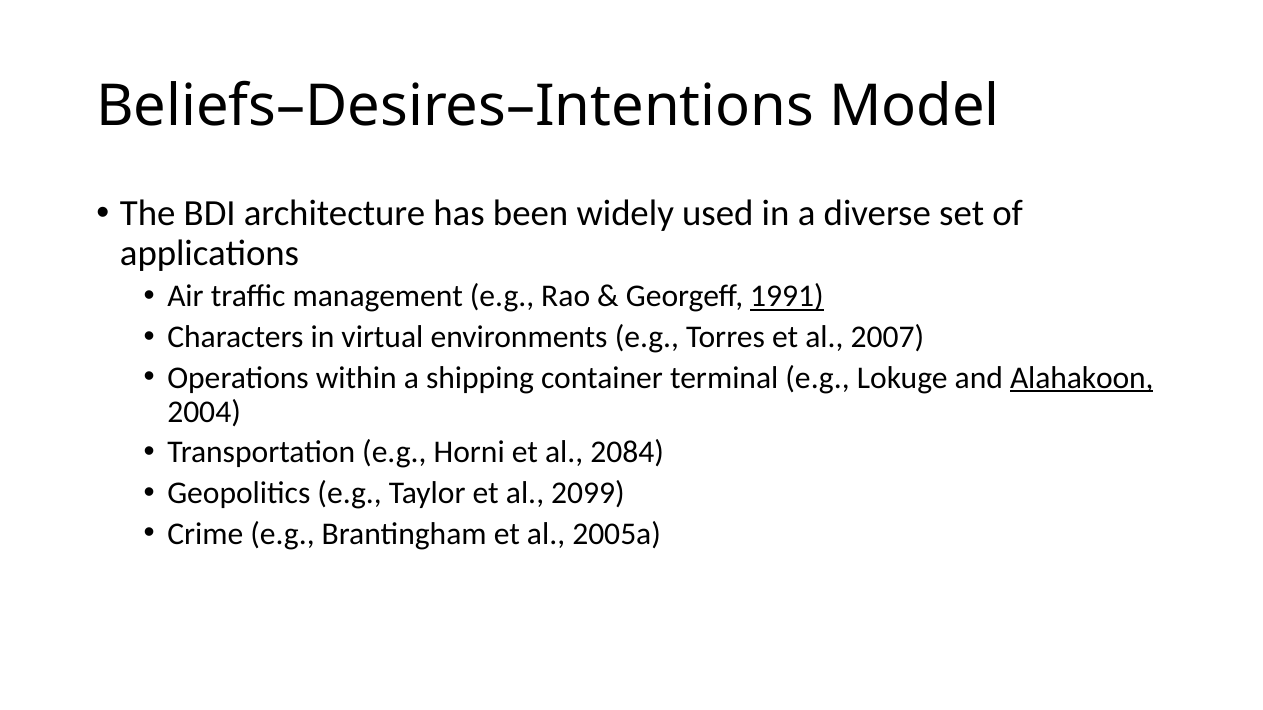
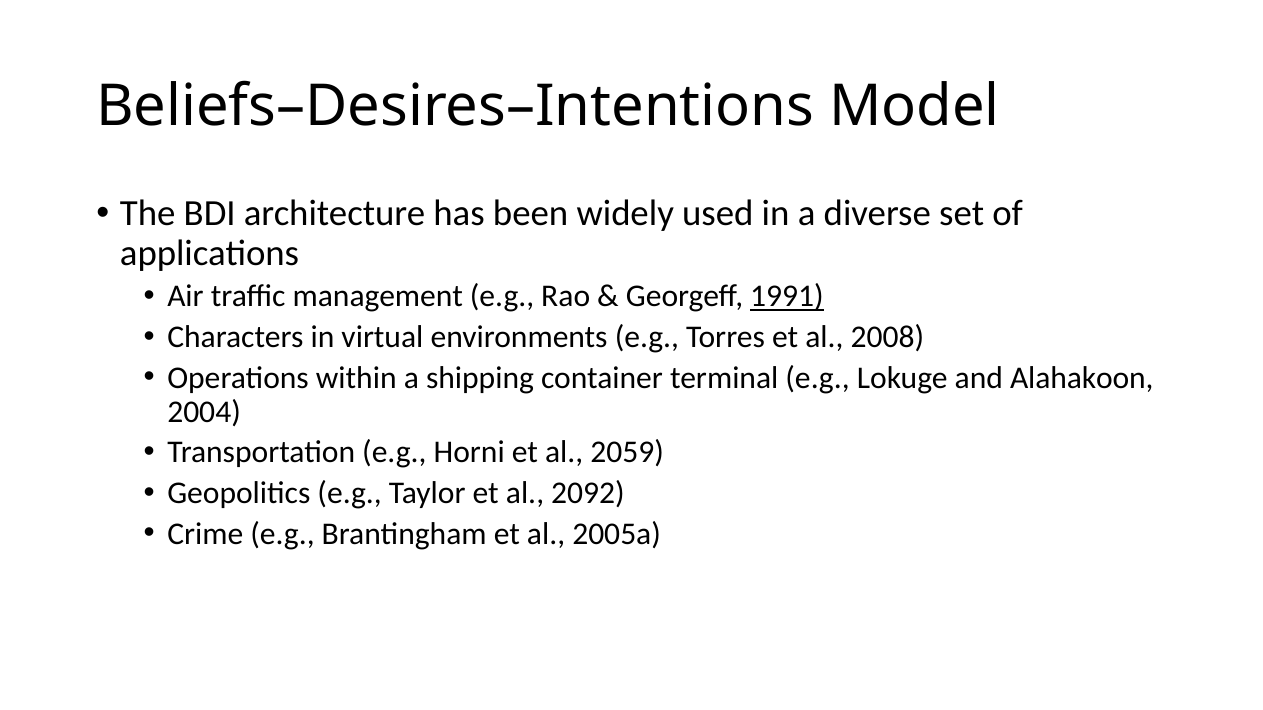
2007: 2007 -> 2008 (887, 337)
Alahakoon underline: present -> none (1082, 378)
2084: 2084 -> 2059 (627, 453)
2099: 2099 -> 2092 (588, 493)
